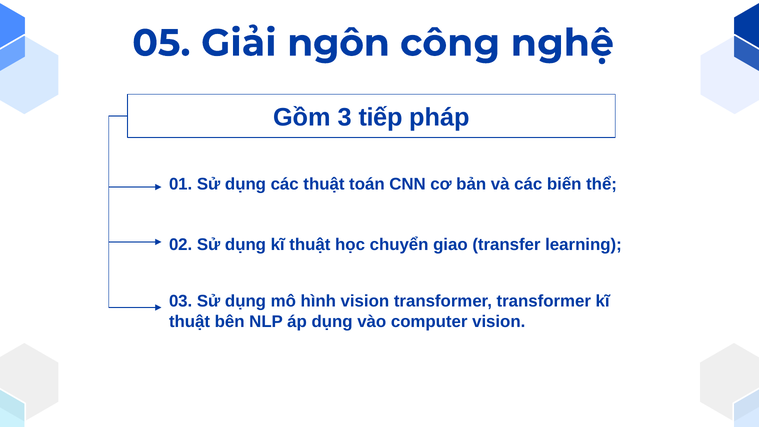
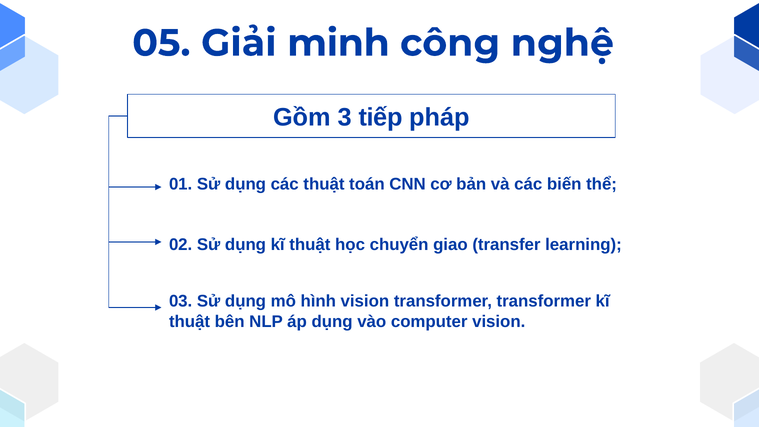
ngôn: ngôn -> minh (339, 43)
